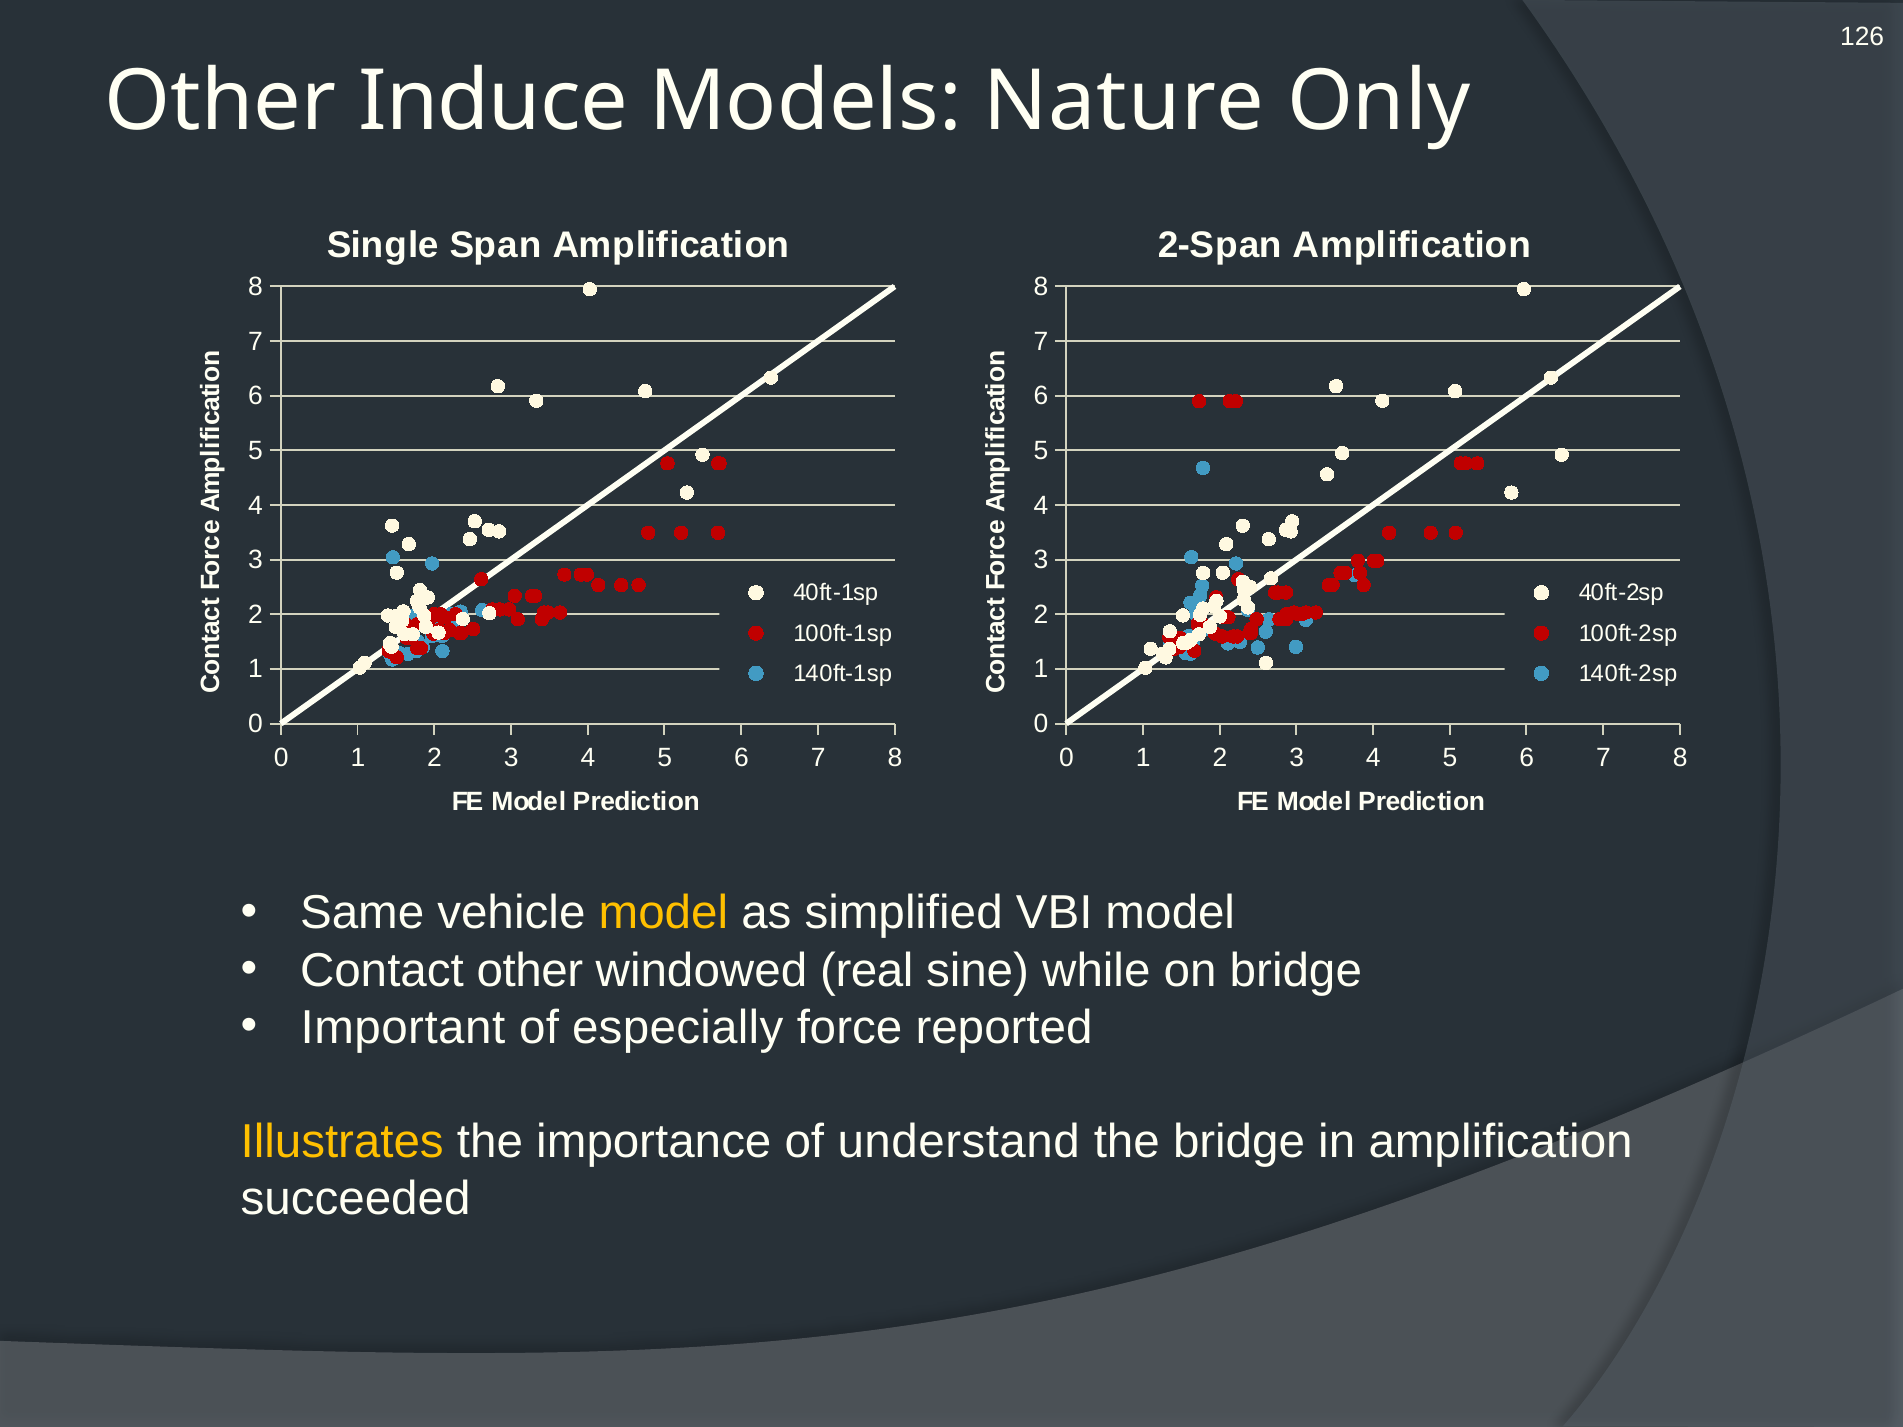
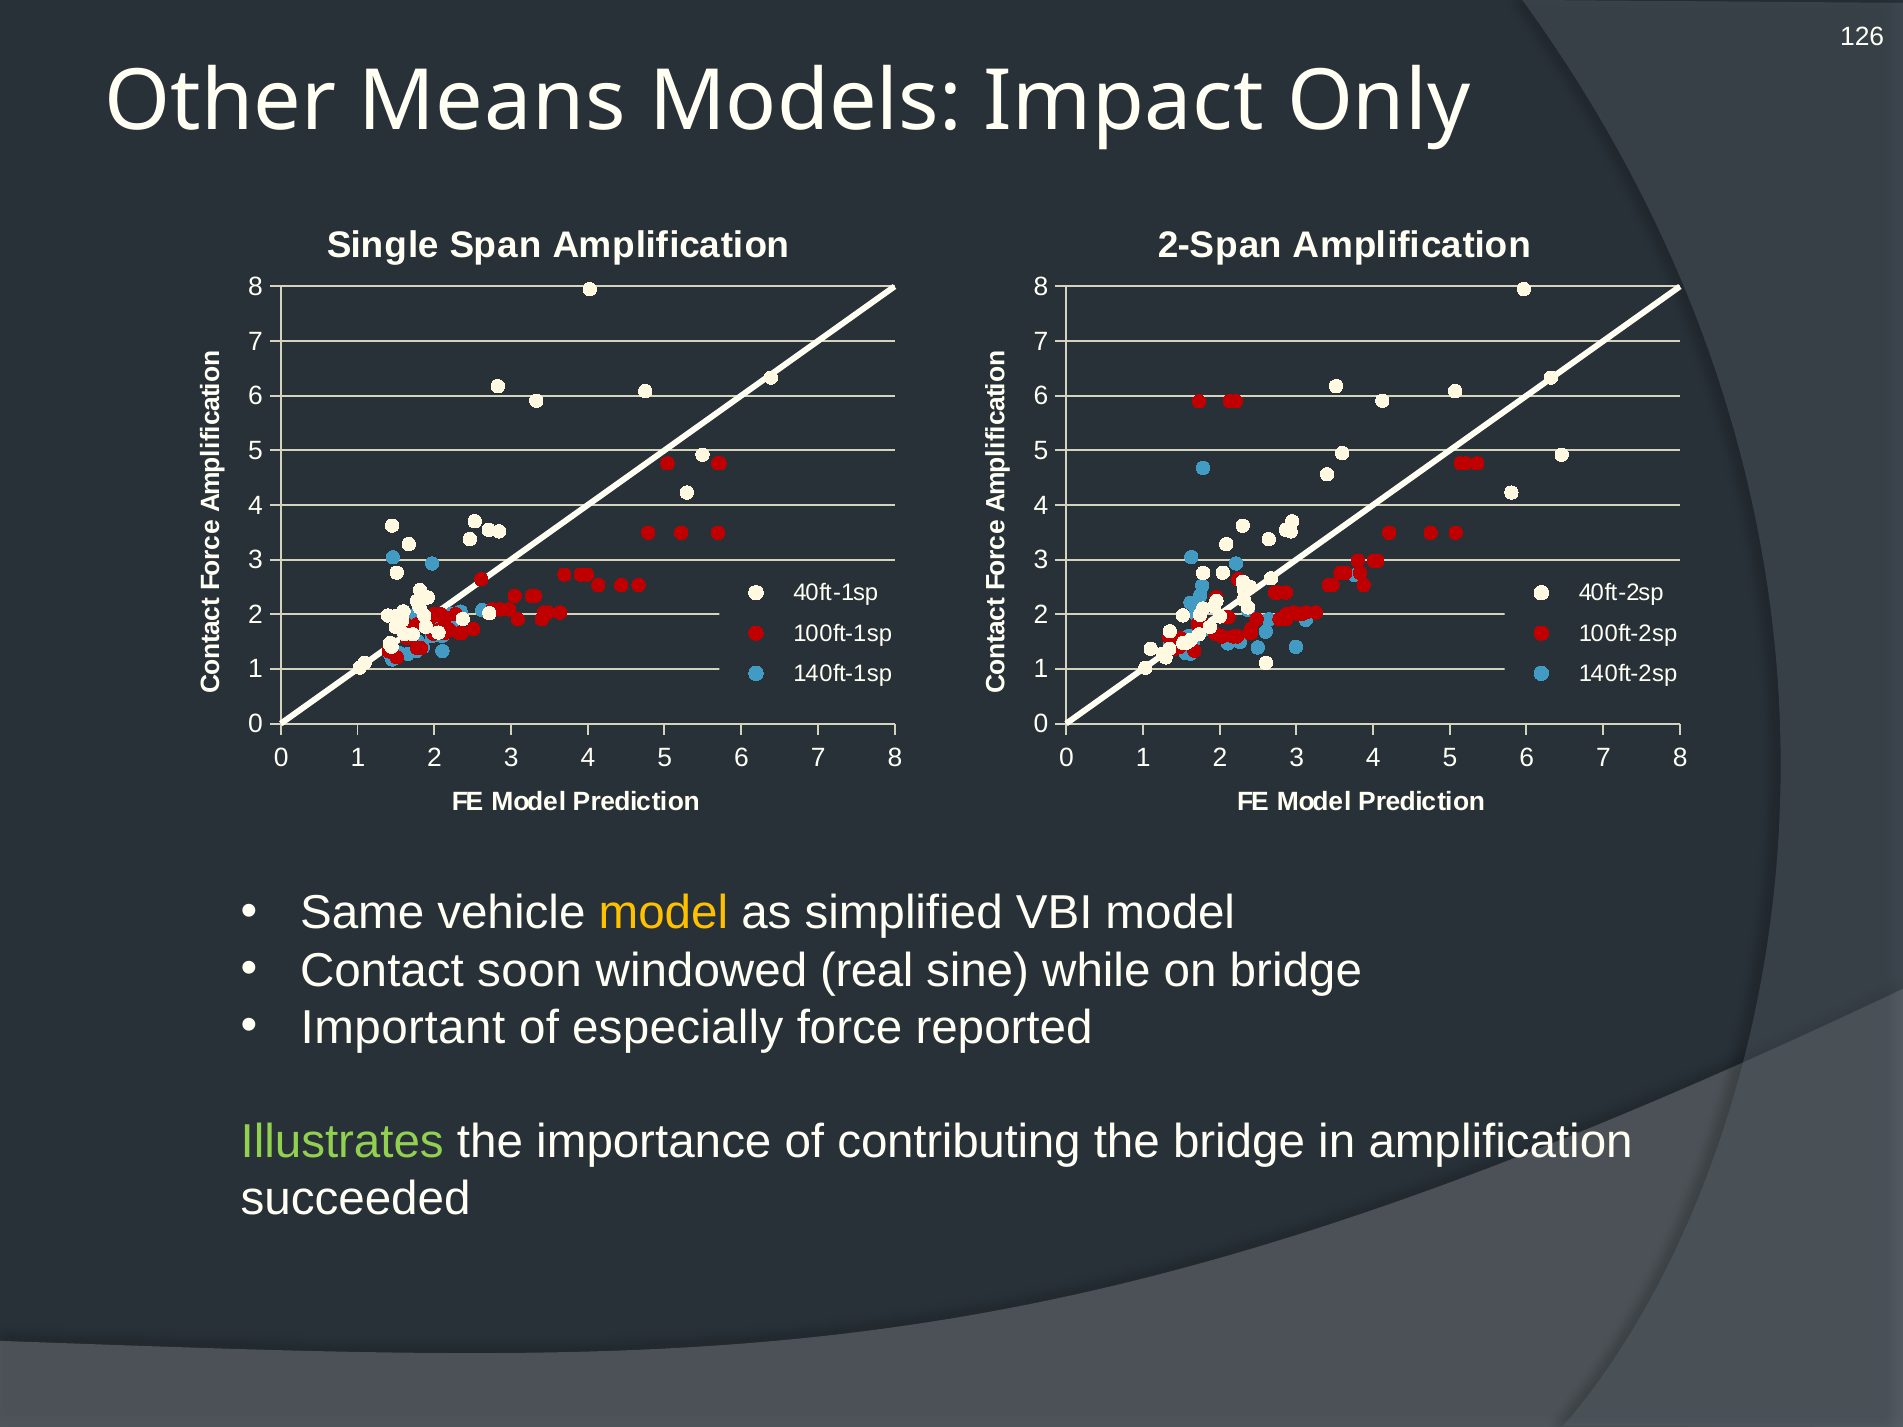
Induce: Induce -> Means (492, 102)
Nature: Nature -> Impact (1124, 102)
Contact other: other -> soon (529, 970)
Illustrates colour: yellow -> light green (342, 1142)
understand: understand -> contributing (959, 1142)
